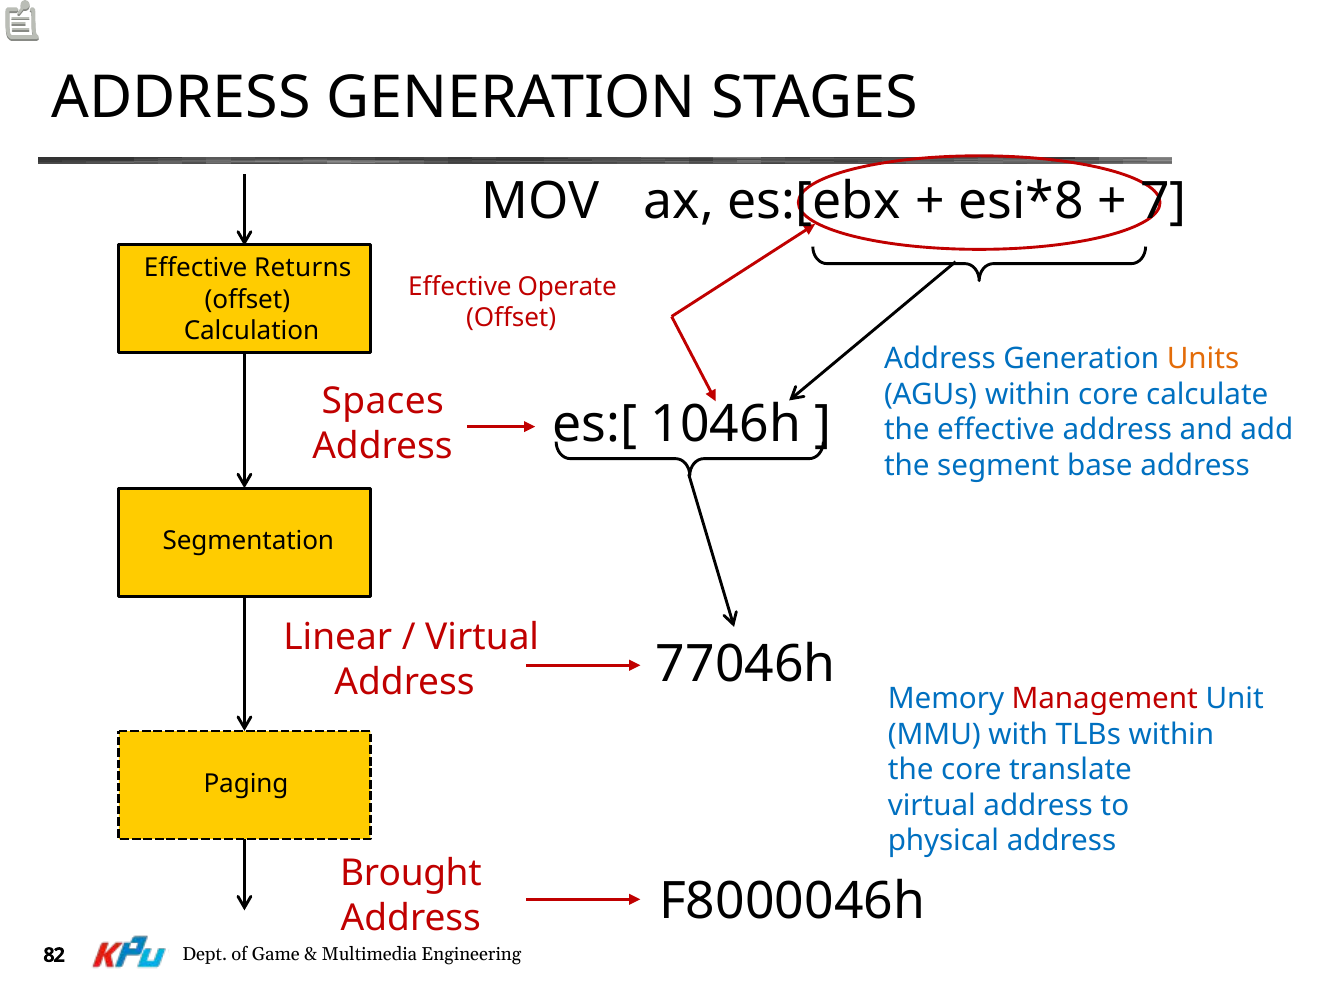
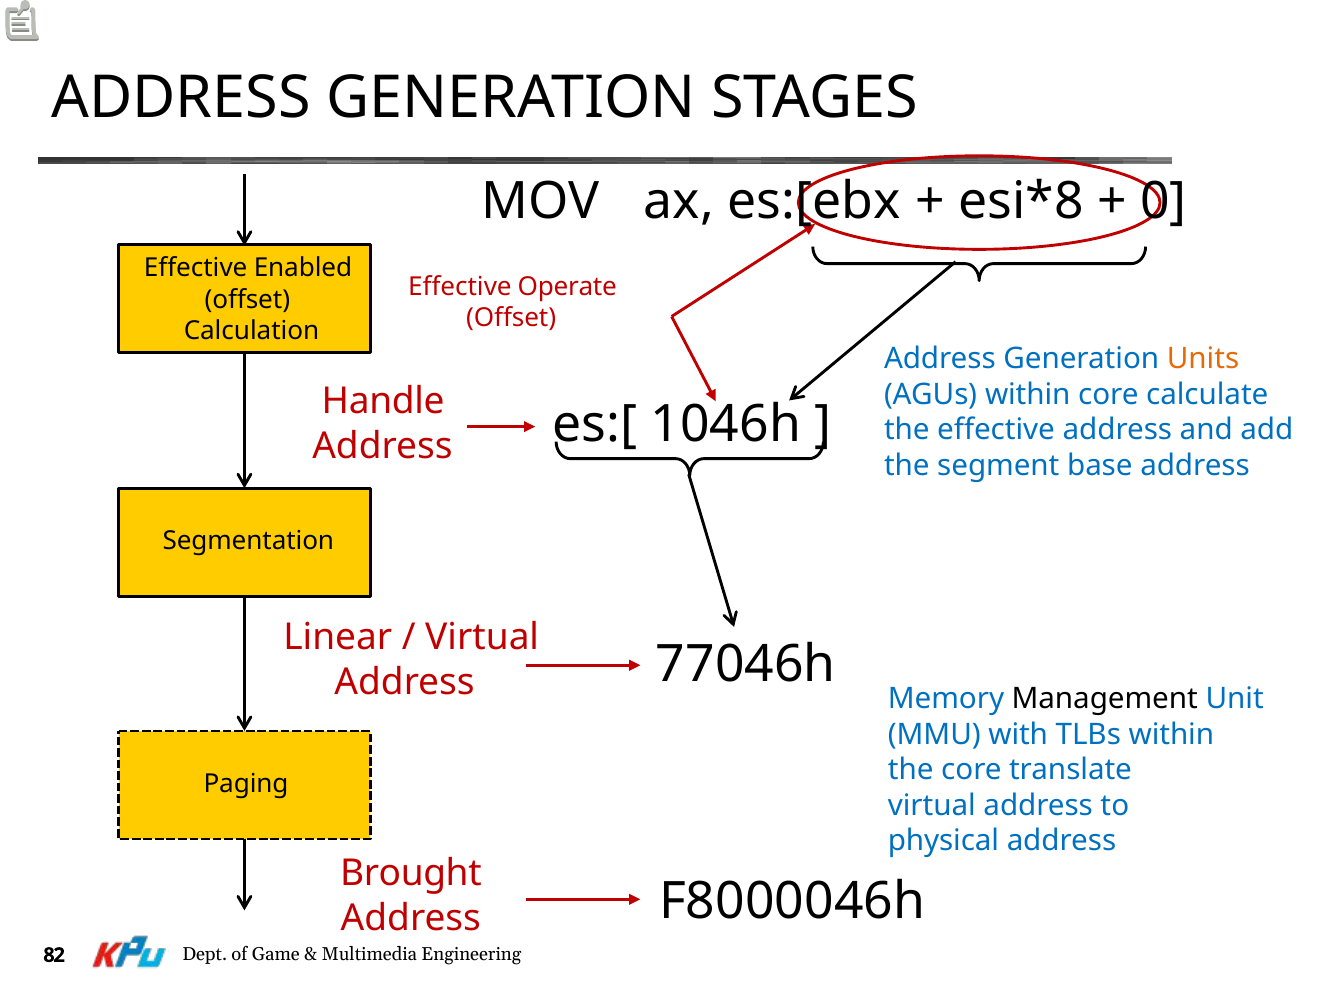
7: 7 -> 0 (1164, 202)
Returns: Returns -> Enabled (303, 268)
Spaces: Spaces -> Handle (383, 402)
Management colour: red -> black (1105, 699)
